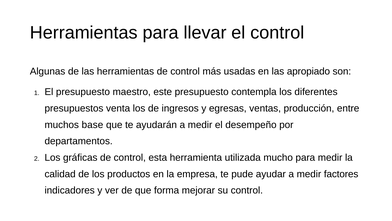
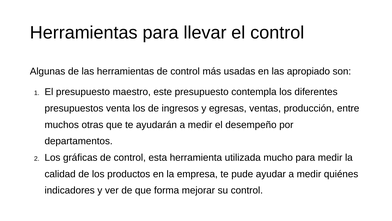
base: base -> otras (92, 125)
factores: factores -> quiénes (341, 174)
